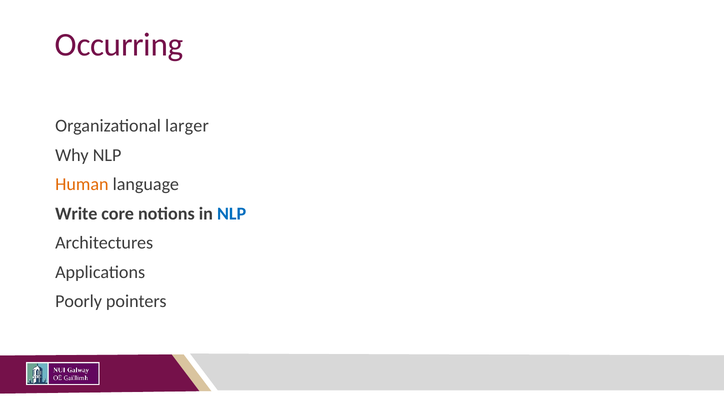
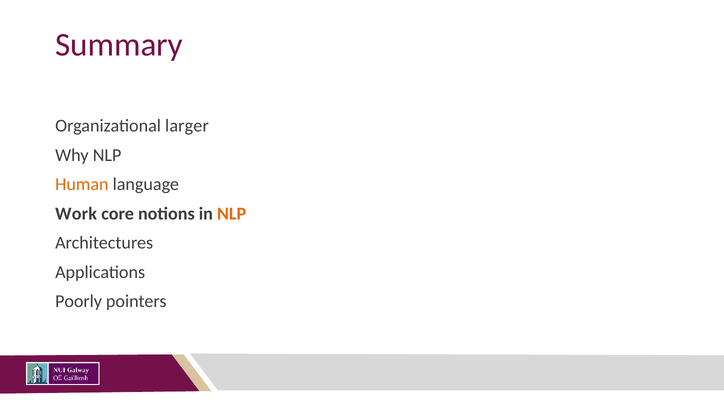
Occurring: Occurring -> Summary (119, 45)
Write: Write -> Work (76, 214)
NLP colour: blue -> orange (232, 214)
